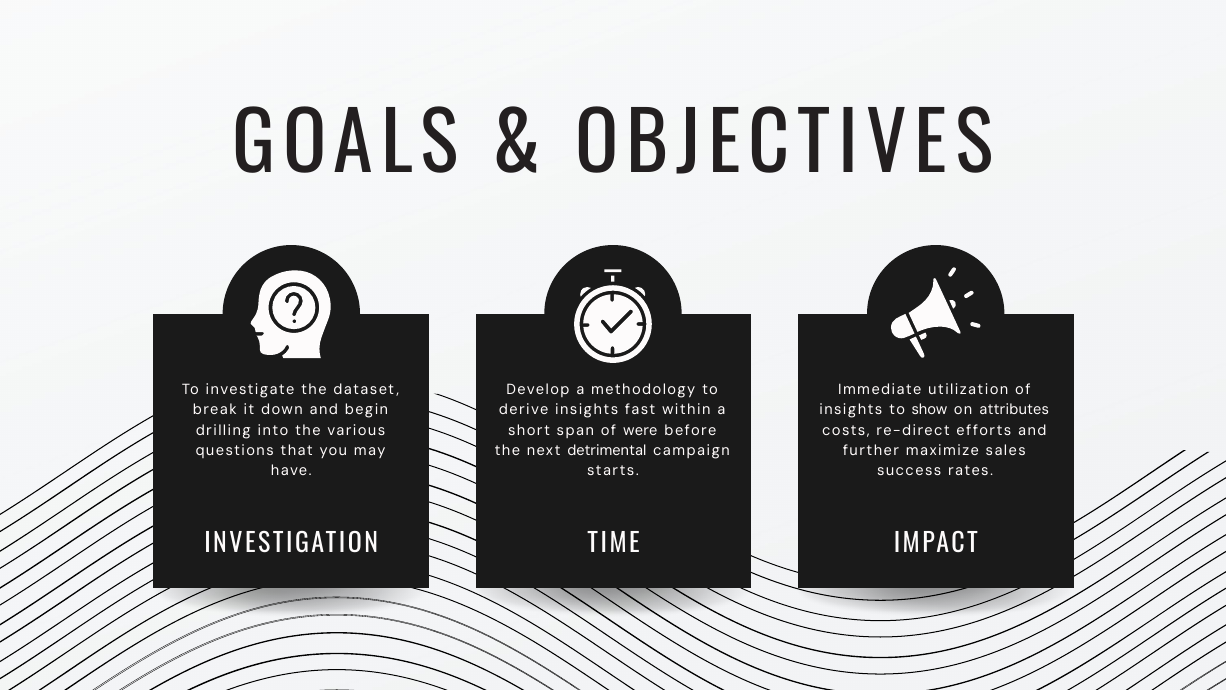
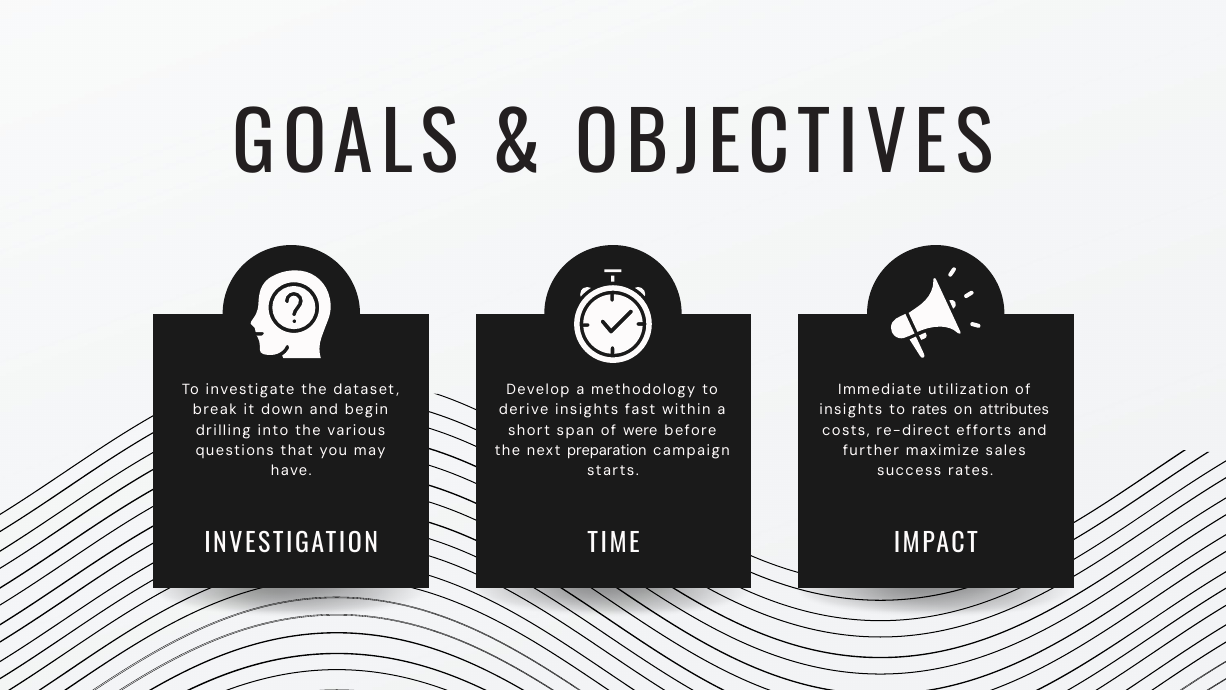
to show: show -> rates (930, 410)
detrimental: detrimental -> preparation (607, 450)
